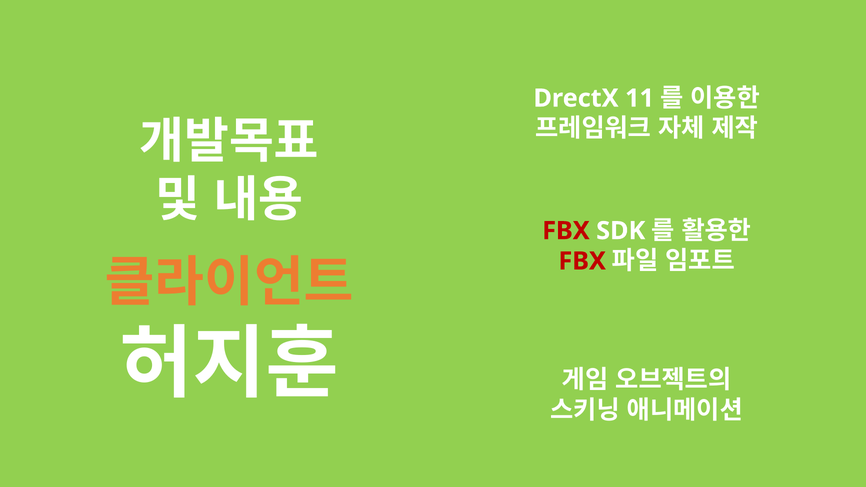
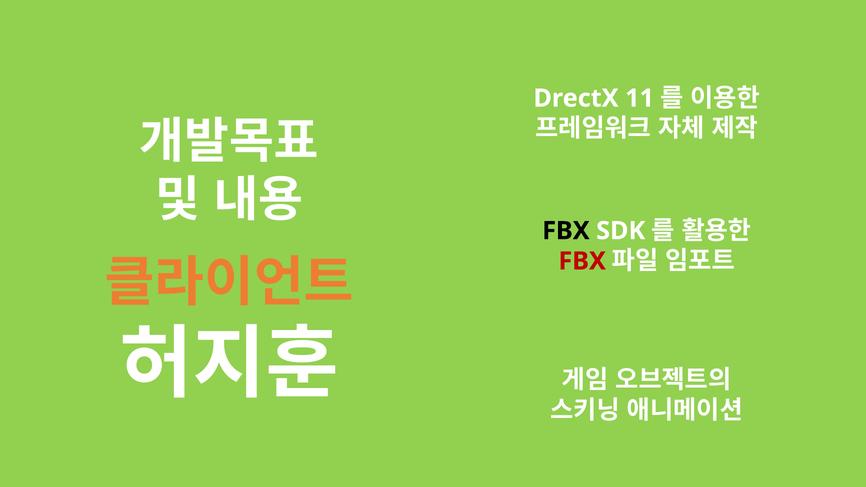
FBX colour: red -> black (566, 231)
